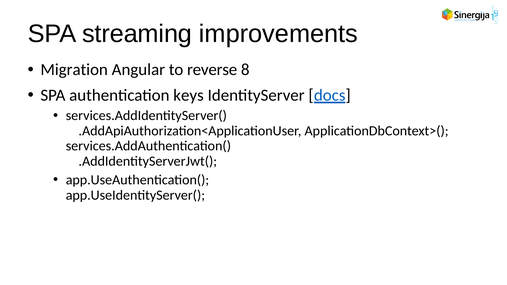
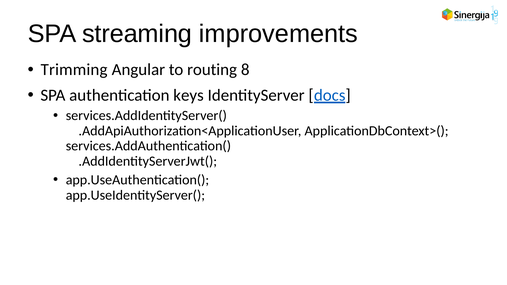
Migration: Migration -> Trimming (74, 70)
reverse: reverse -> routing (212, 70)
